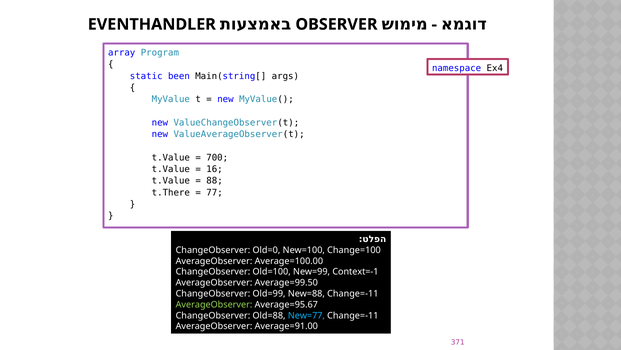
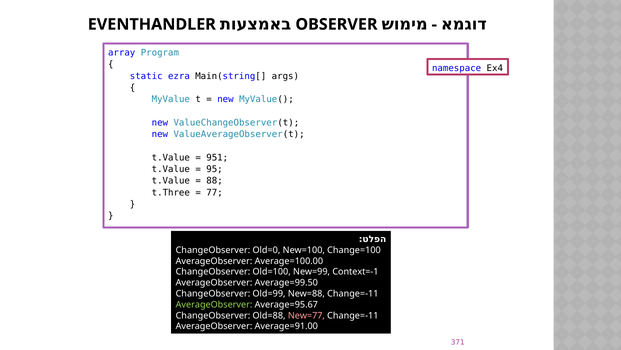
been: been -> ezra (179, 76)
700: 700 -> 951 (217, 157)
16: 16 -> 95 (215, 169)
t.There: t.There -> t.Three (171, 192)
New=77 colour: light blue -> pink (306, 315)
